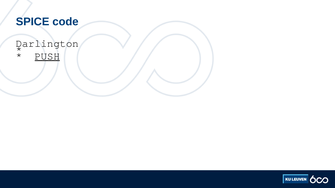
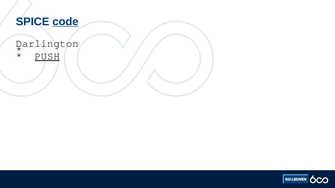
code underline: none -> present (65, 22)
